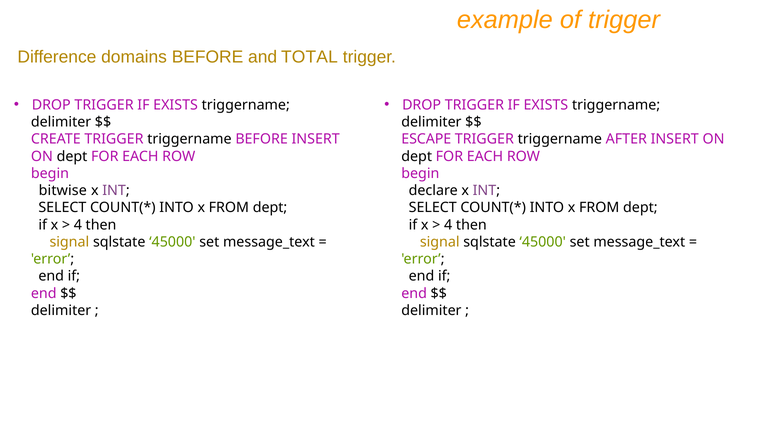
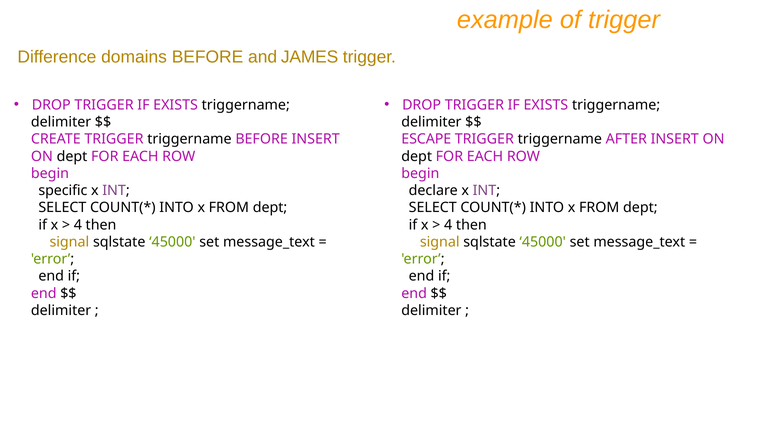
TOTAL: TOTAL -> JAMES (310, 57)
bitwise: bitwise -> specific (63, 191)
